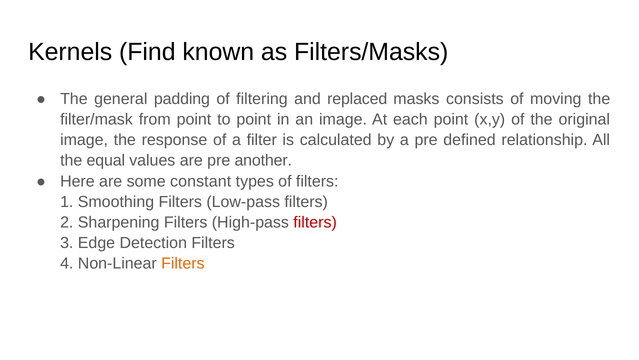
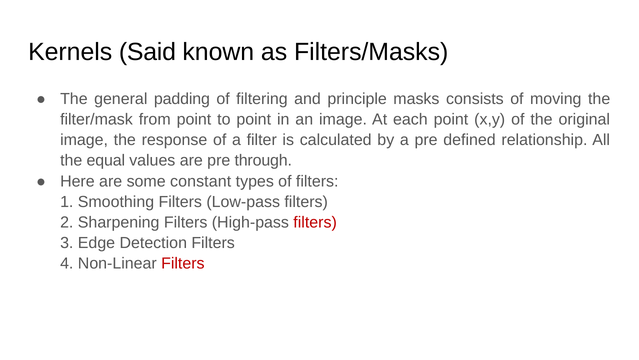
Find: Find -> Said (147, 52)
replaced: replaced -> principle (357, 99)
another: another -> through (263, 160)
Filters colour: orange -> red (183, 263)
